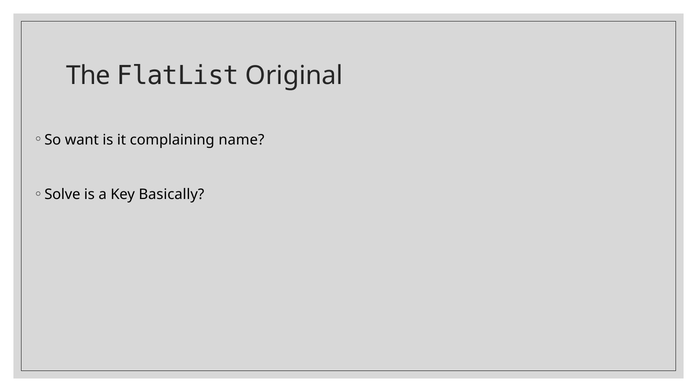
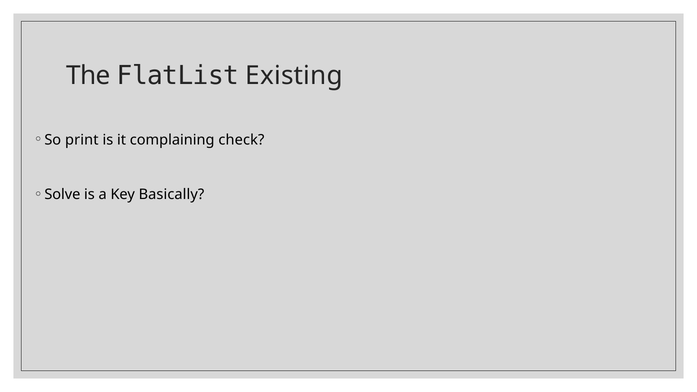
Original: Original -> Existing (294, 76)
want: want -> print (82, 140)
name: name -> check (241, 140)
